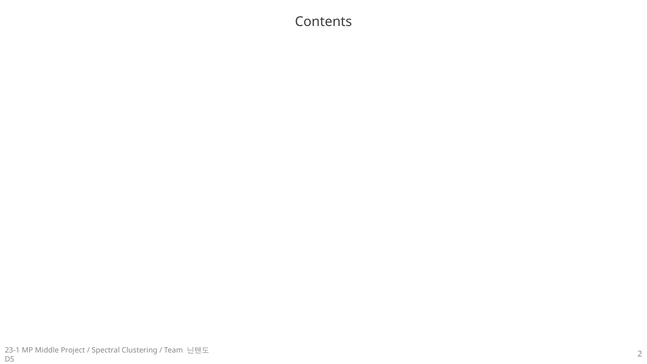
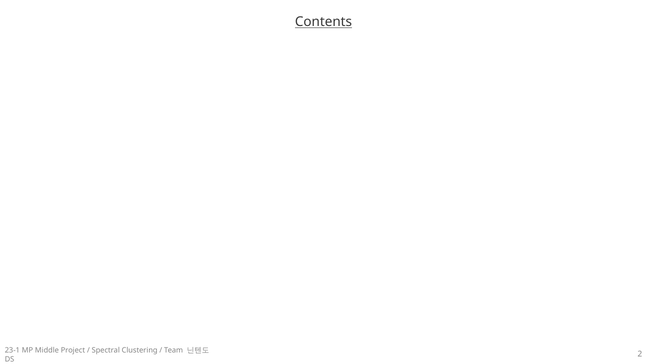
Contents underline: none -> present (323, 22)
